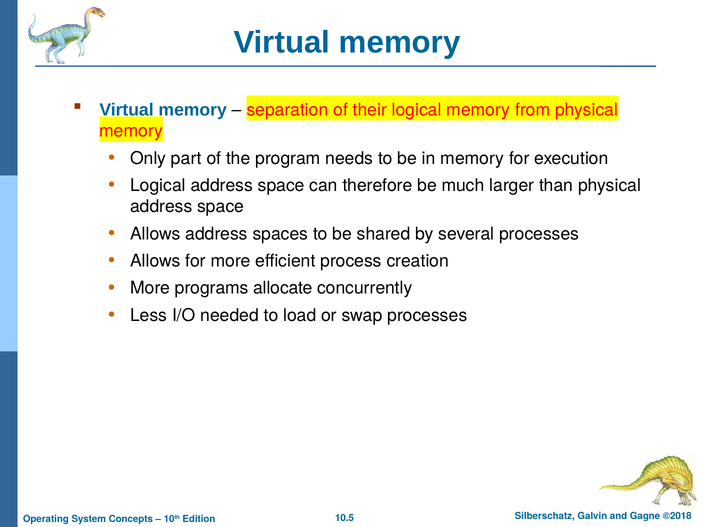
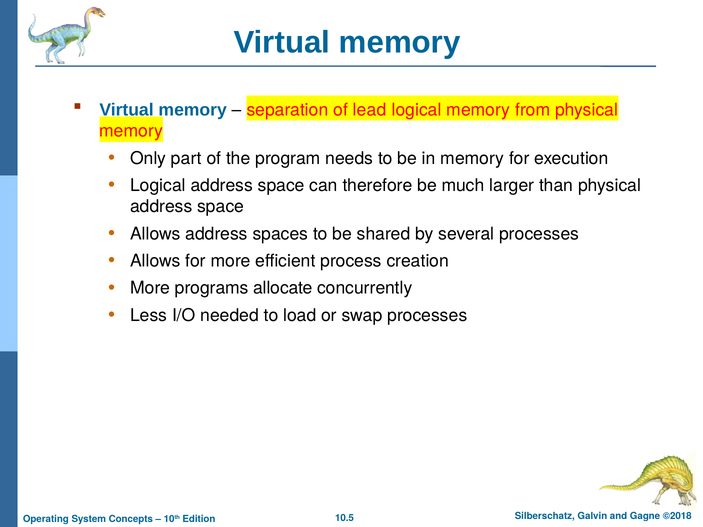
their: their -> lead (370, 110)
